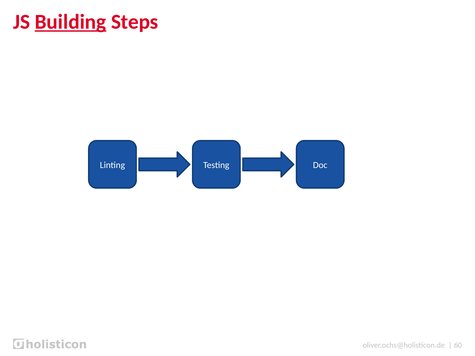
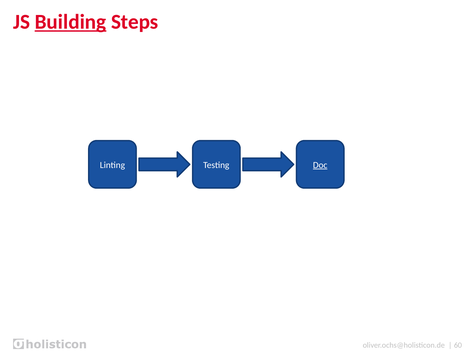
Doc underline: none -> present (320, 165)
